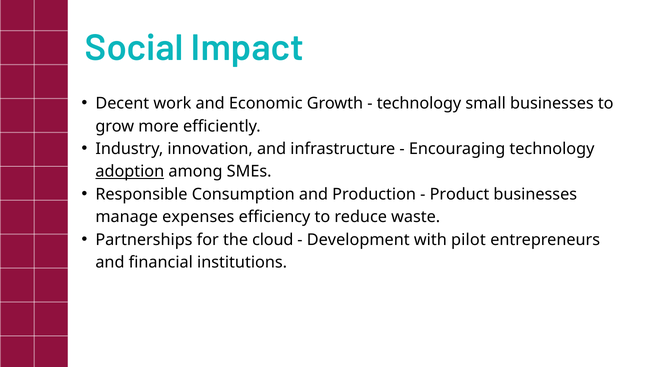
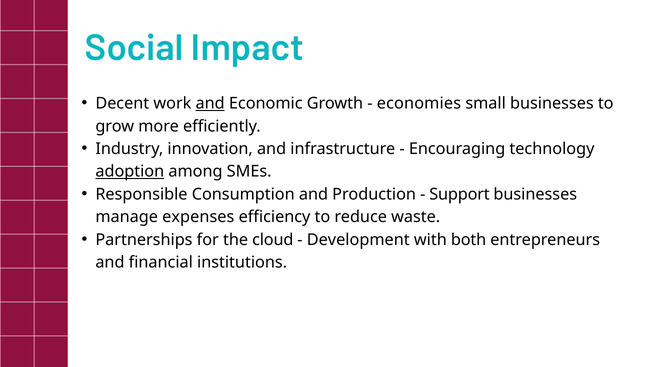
and underline: none -> present (210, 103)
technology: technology -> economies (419, 103)
Product: Product -> Support (460, 194)
pilot: pilot -> both (469, 240)
